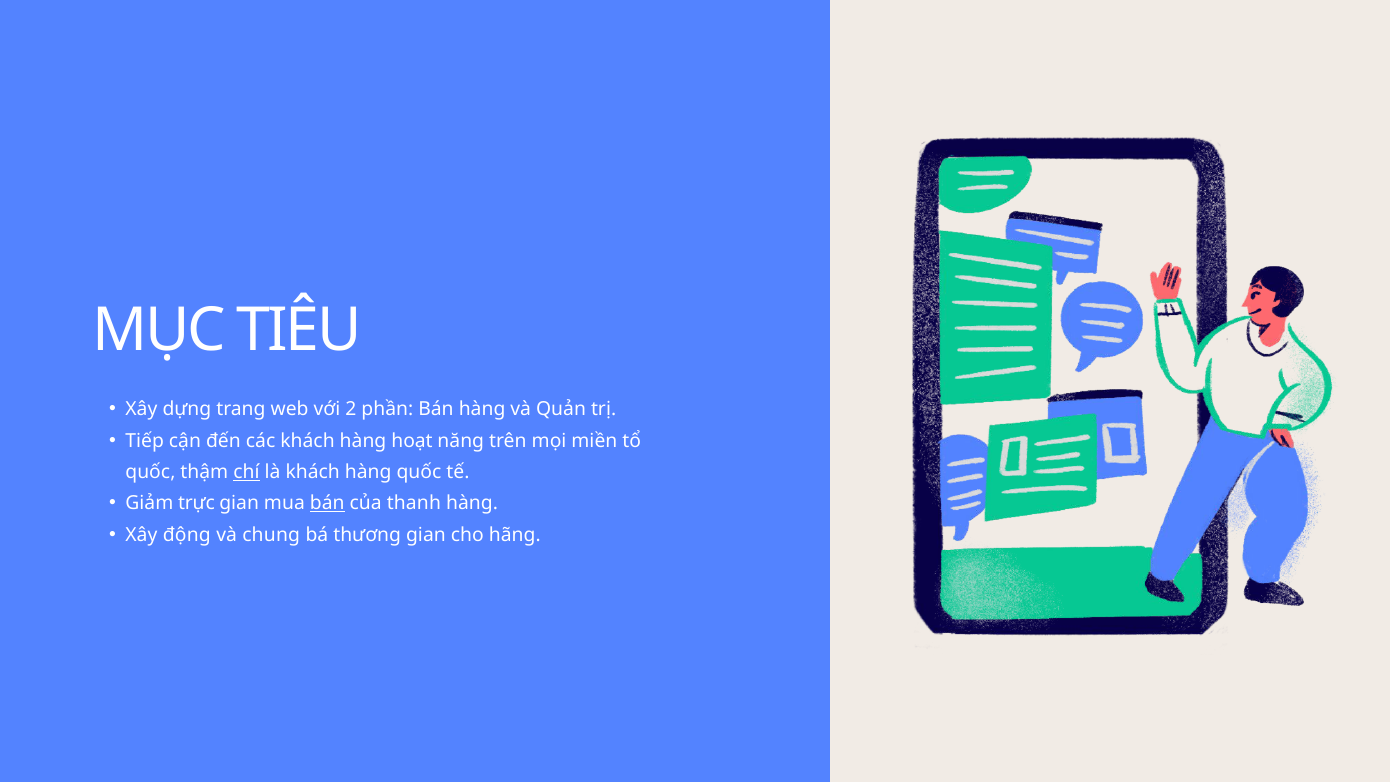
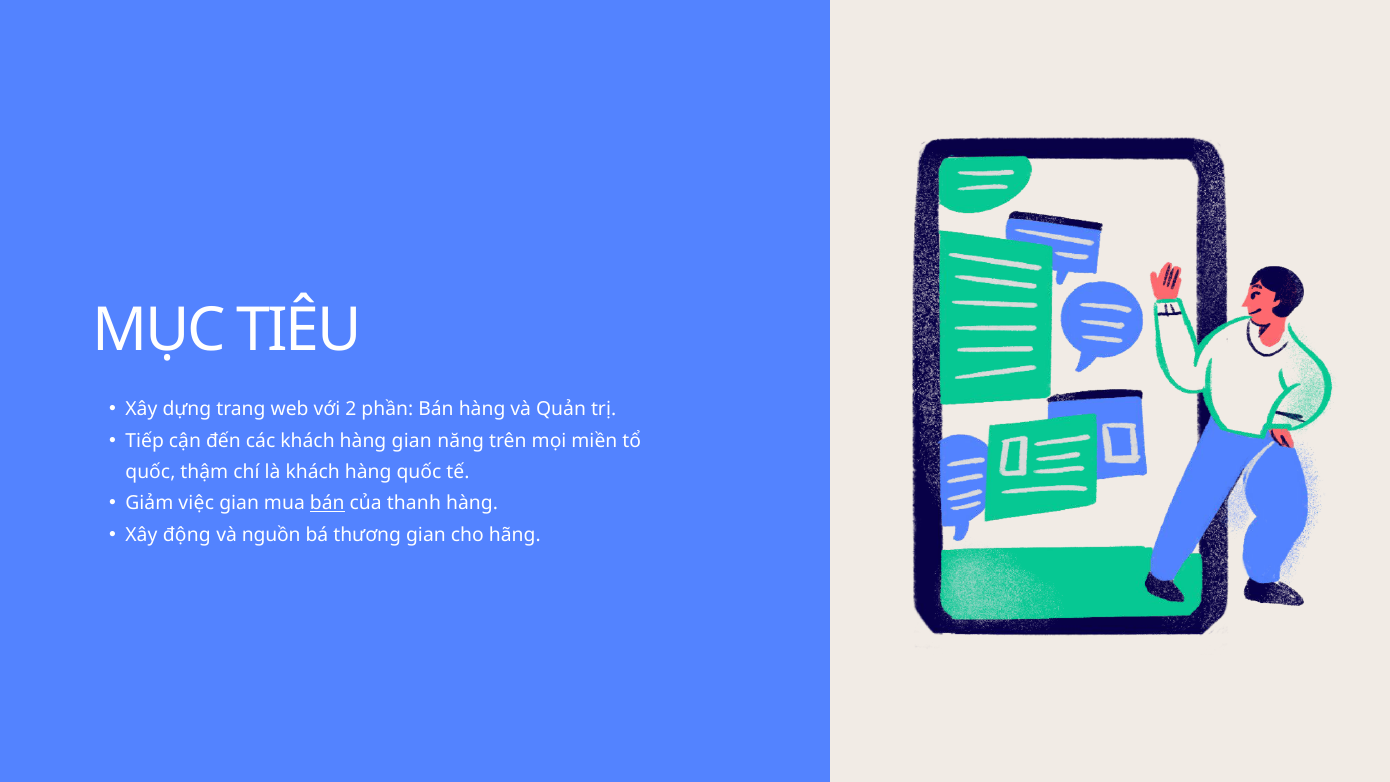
hàng hoạt: hoạt -> gian (412, 441)
chí underline: present -> none (246, 472)
trực: trực -> việc (196, 503)
chung: chung -> nguồn (271, 535)
